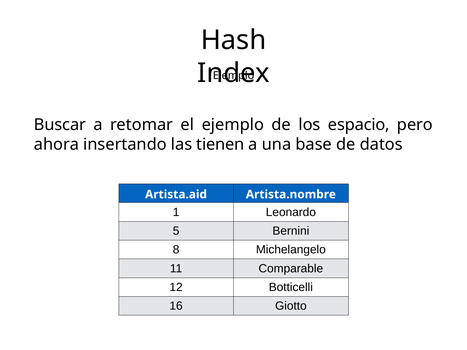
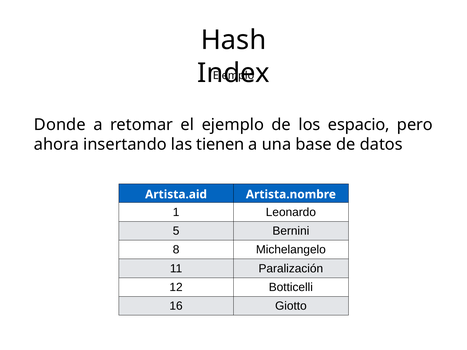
Buscar: Buscar -> Donde (60, 125)
Comparable: Comparable -> Paralización (291, 269)
